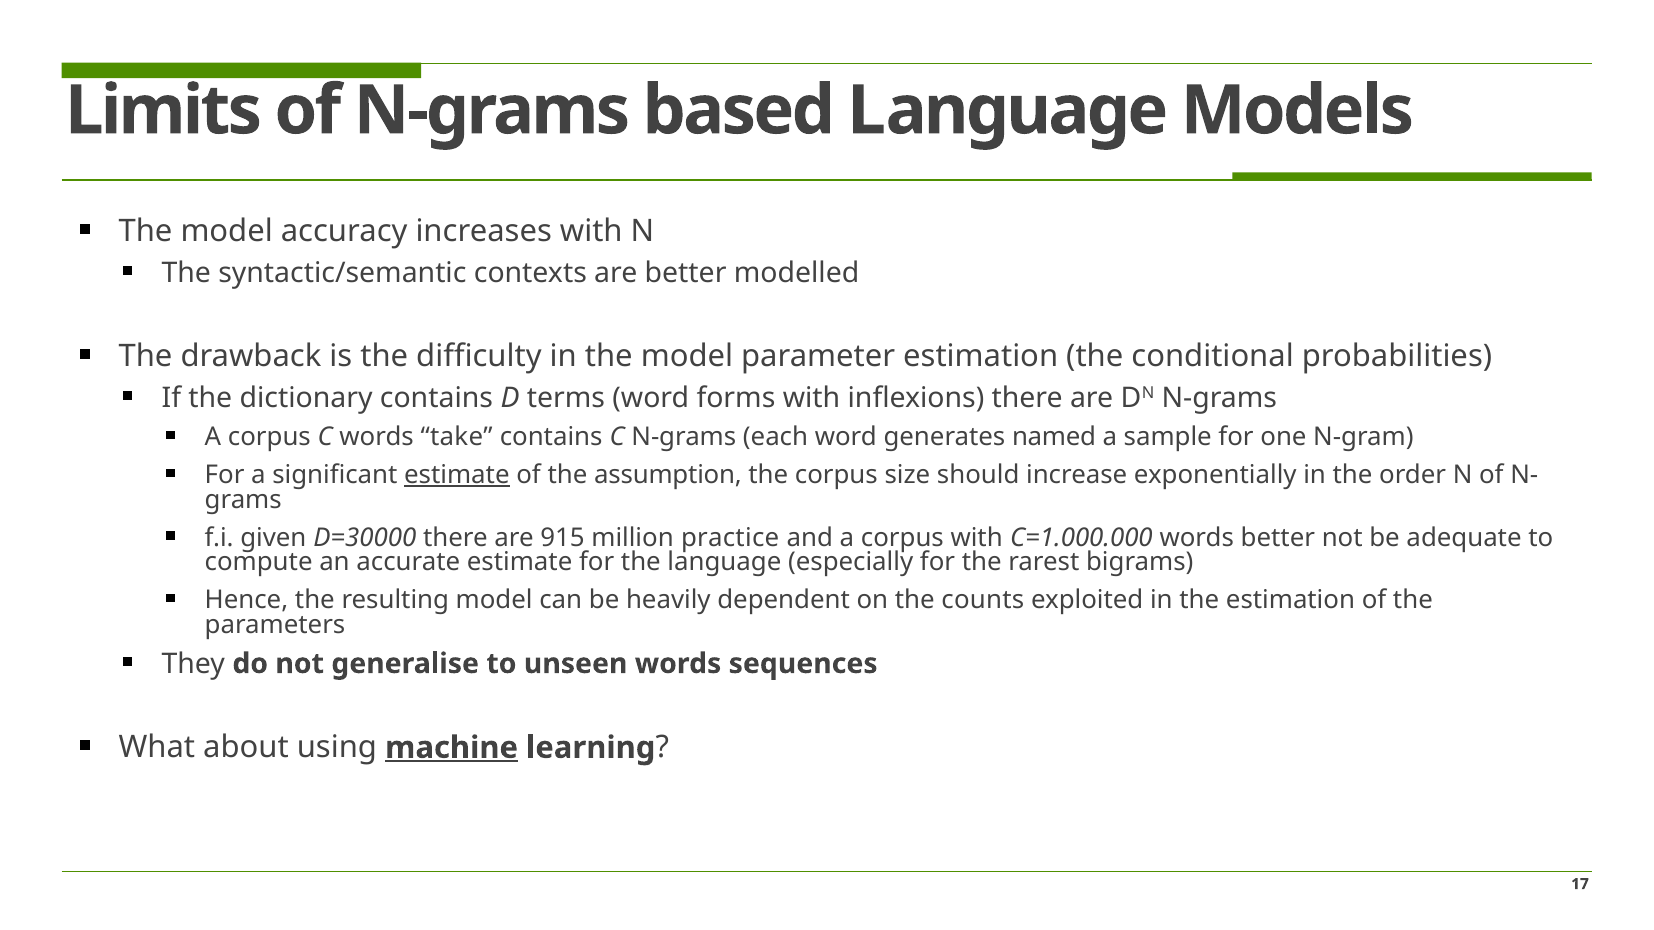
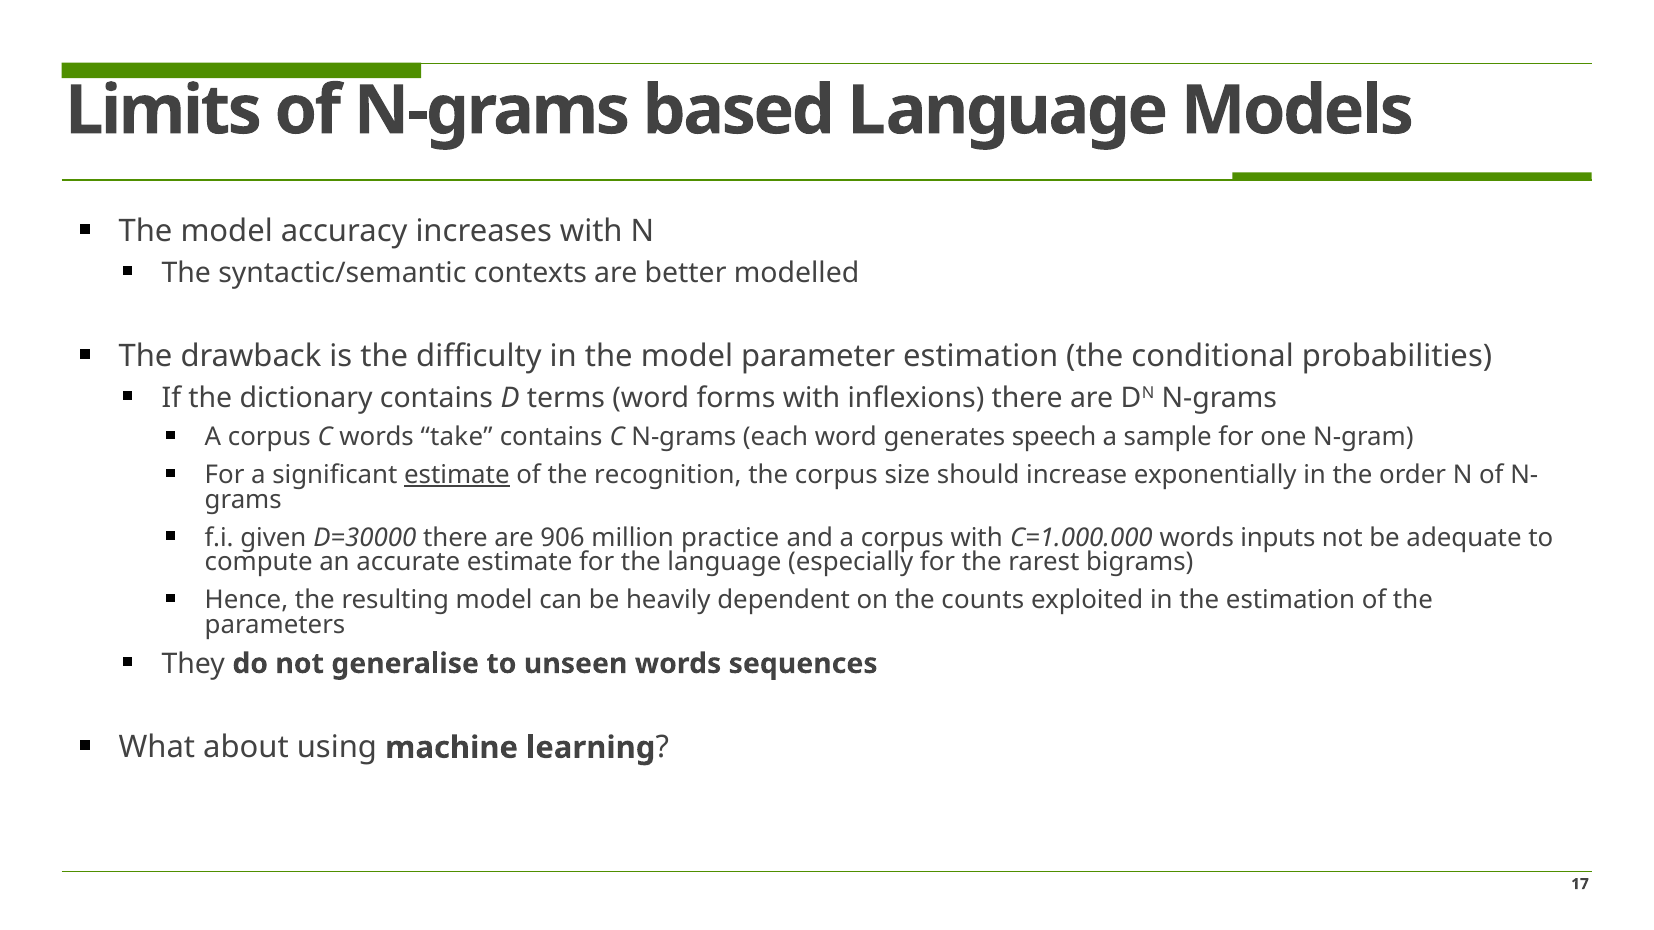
named: named -> speech (1054, 437)
assumption: assumption -> recognition (668, 475)
915: 915 -> 906 (563, 538)
words better: better -> inputs (1278, 538)
machine underline: present -> none (452, 748)
